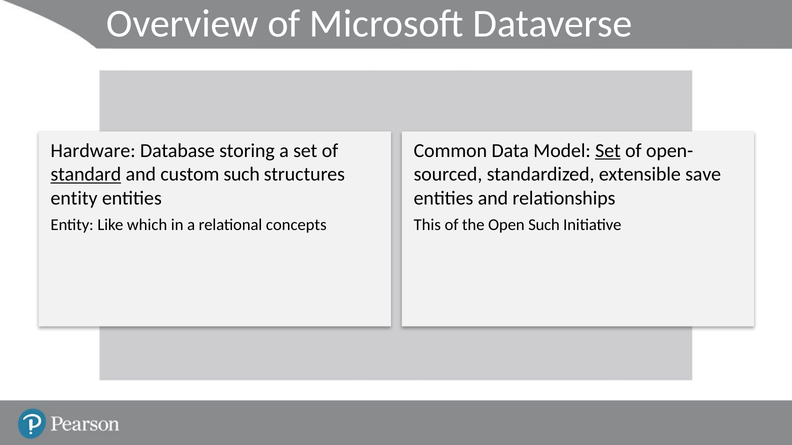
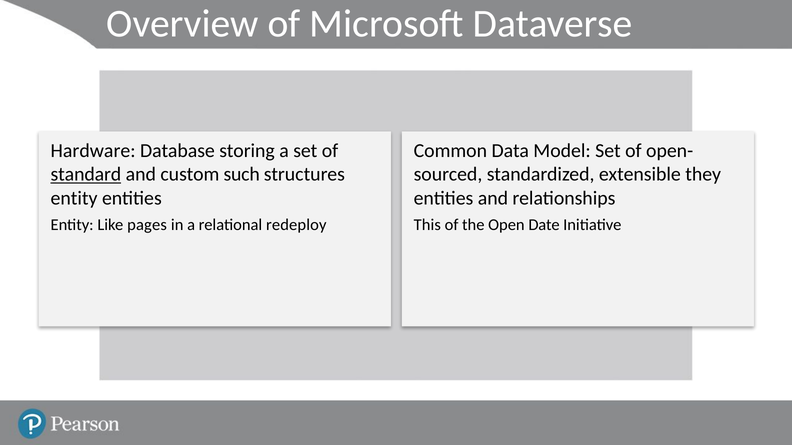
Set underline: present -> none (608, 151)
save: save -> they (703, 175)
which: which -> pages (147, 225)
concepts: concepts -> redeploy (296, 225)
Open Such: Such -> Date (544, 225)
